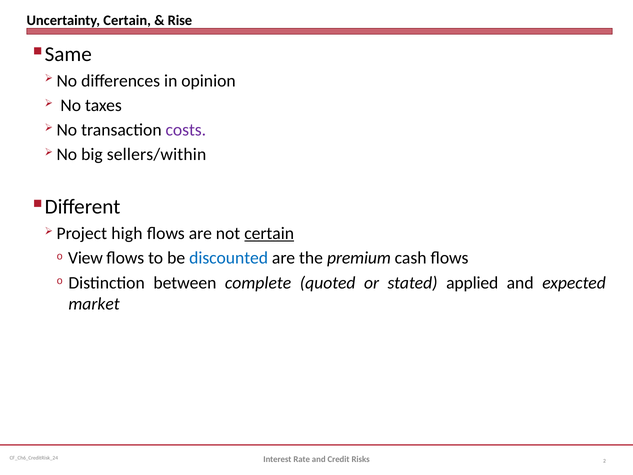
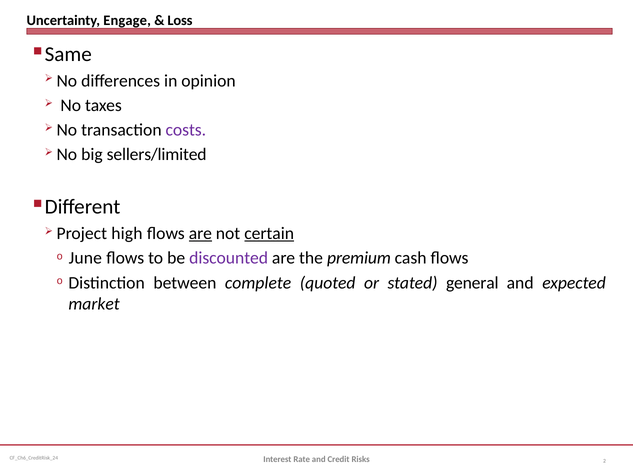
Uncertainty Certain: Certain -> Engage (127, 20)
Rise: Rise -> Loss (180, 20)
sellers/within: sellers/within -> sellers/limited (157, 155)
are underline: none -> present (200, 233)
View: View -> June (85, 258)
discounted colour: blue -> purple (229, 258)
applied: applied -> general (472, 283)
